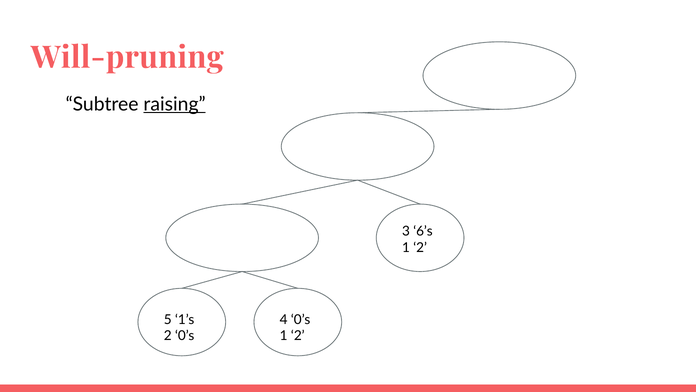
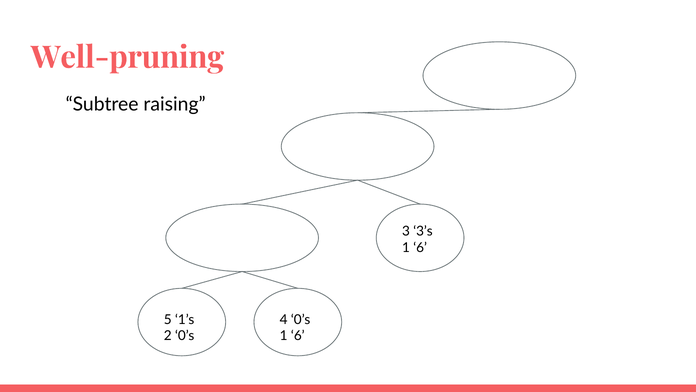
Will-pruning: Will-pruning -> Well-pruning (127, 57)
raising underline: present -> none (175, 104)
6’s: 6’s -> 3’s (423, 231)
2: 2 -> 6 (420, 247)
2: 2 -> 6 (298, 335)
